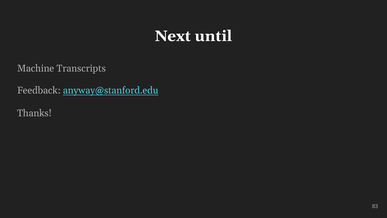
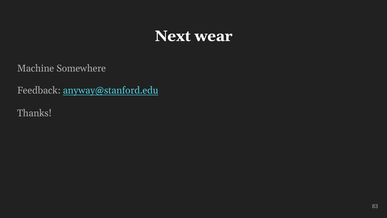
until: until -> wear (214, 36)
Transcripts: Transcripts -> Somewhere (81, 68)
